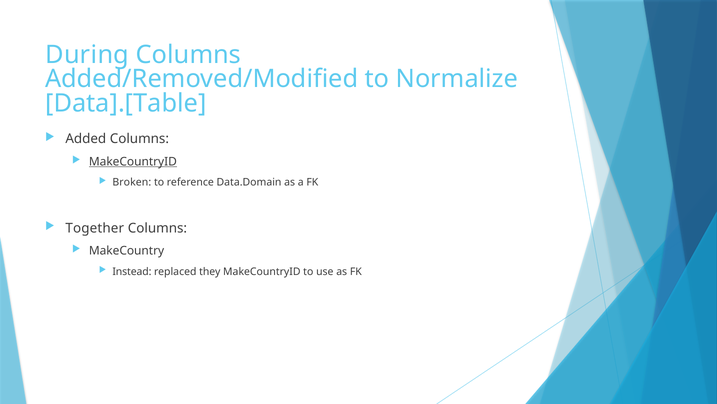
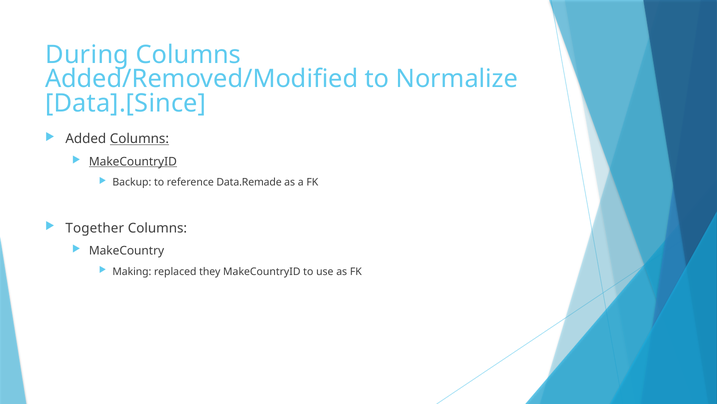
Data].[Table: Data].[Table -> Data].[Since (126, 103)
Columns underline: none -> present (139, 139)
Broken: Broken -> Backup (132, 182)
Data.Domain: Data.Domain -> Data.Remade (249, 182)
Instead: Instead -> Making (132, 271)
